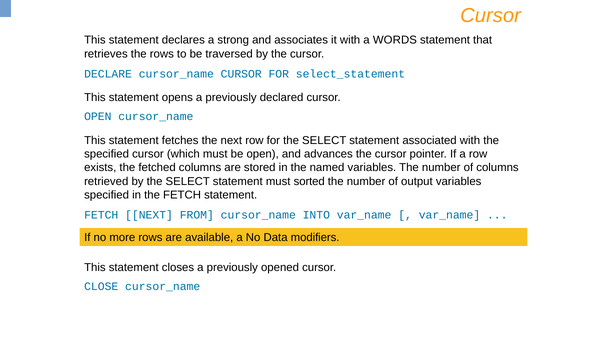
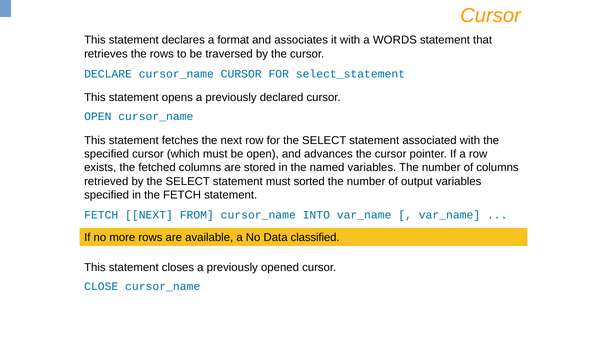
strong: strong -> format (233, 40)
modifiers: modifiers -> classified (315, 238)
